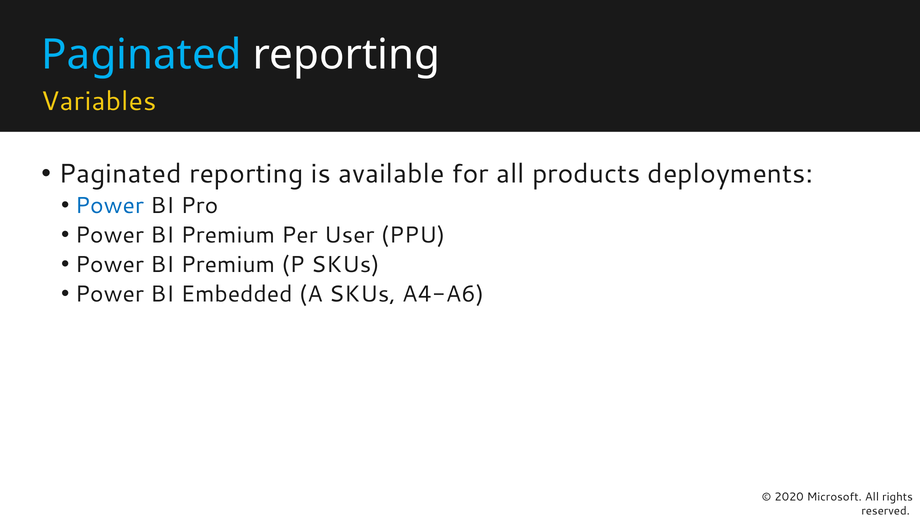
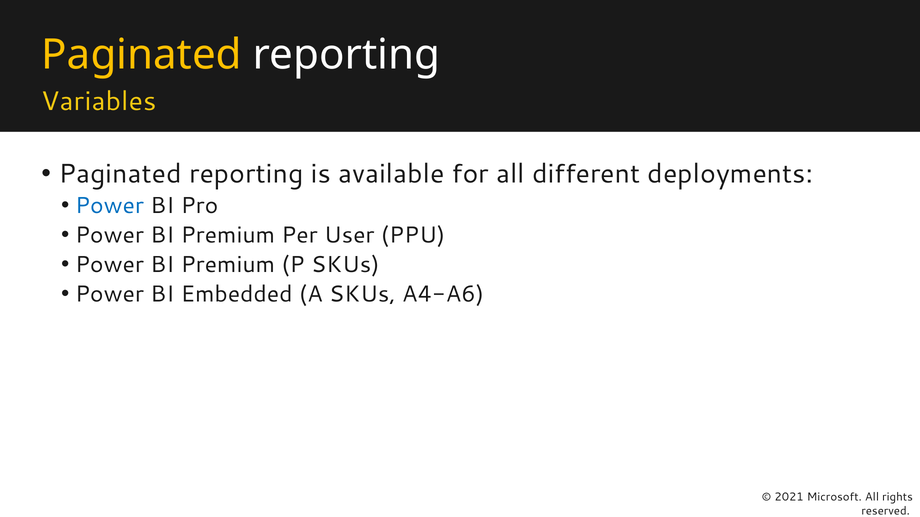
Paginated colour: light blue -> yellow (142, 55)
products: products -> different (586, 174)
2020: 2020 -> 2021 (789, 498)
